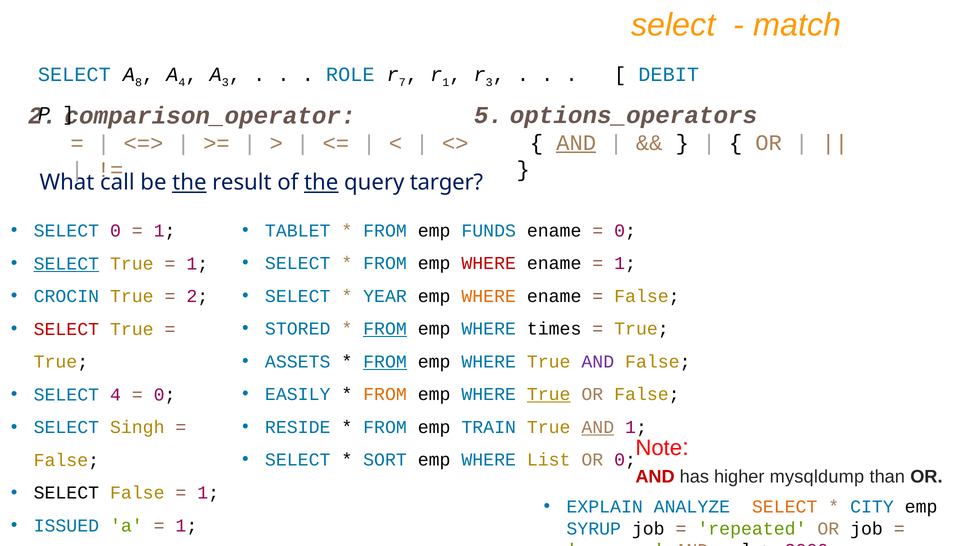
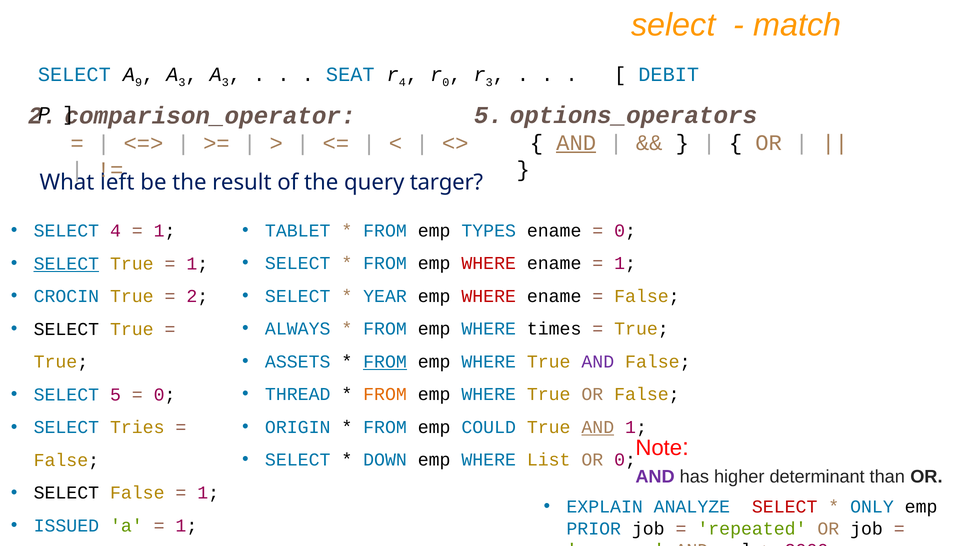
8: 8 -> 9 (139, 82)
4: 4 -> 3 (182, 82)
ROLE: ROLE -> SEAT (350, 75)
7: 7 -> 4 (402, 82)
1: 1 -> 0 (446, 82)
call: call -> left (117, 182)
the underline: present -> none (189, 182)
the underline: present -> none (321, 182)
FUNDS: FUNDS -> TYPES (489, 230)
SELECT 0: 0 -> 4 (115, 231)
WHERE colour: orange -> red (489, 296)
STORED: STORED -> ALWAYS (298, 329)
FROM underline: present -> none (385, 329)
SELECT colour: red -> black (66, 329)
EASILY: EASILY -> THREAD (298, 394)
True underline: present -> none (549, 394)
SELECT 4: 4 -> 5 (115, 394)
RESIDE: RESIDE -> ORIGIN (298, 427)
TRAIN: TRAIN -> COULD (489, 427)
Singh: Singh -> Tries (137, 427)
SORT: SORT -> DOWN (385, 460)
AND colour: red -> purple (655, 477)
mysqldump: mysqldump -> determinant (817, 477)
SELECT colour: orange -> red (785, 506)
CITY: CITY -> ONLY (872, 506)
SYRUP: SYRUP -> PRIOR (594, 528)
